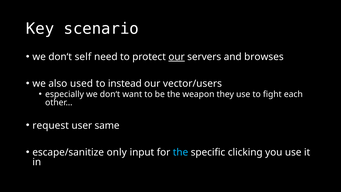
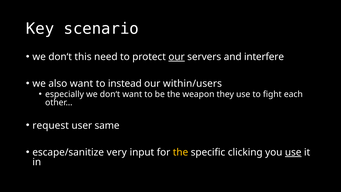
self: self -> this (83, 57)
browses: browses -> interfere (264, 57)
also used: used -> want (82, 84)
vector/users: vector/users -> within/users (192, 84)
only: only -> very (117, 152)
the colour: light blue -> yellow (181, 152)
use underline: none -> present (293, 152)
